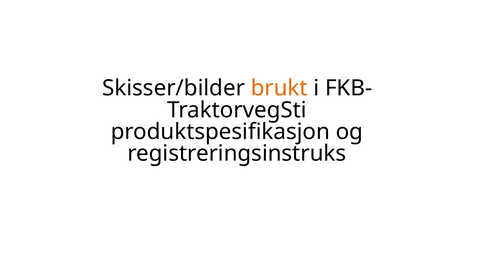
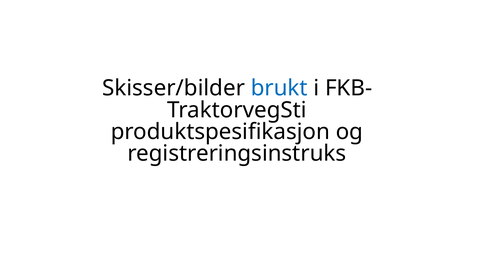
brukt colour: orange -> blue (279, 88)
